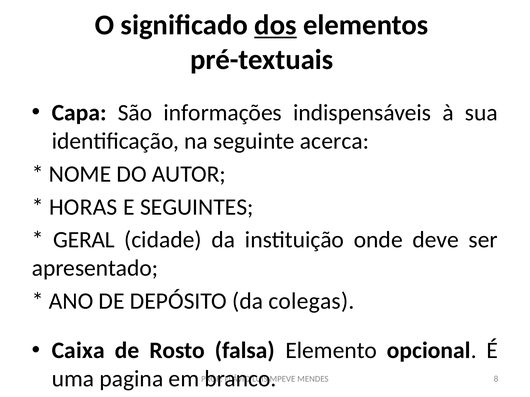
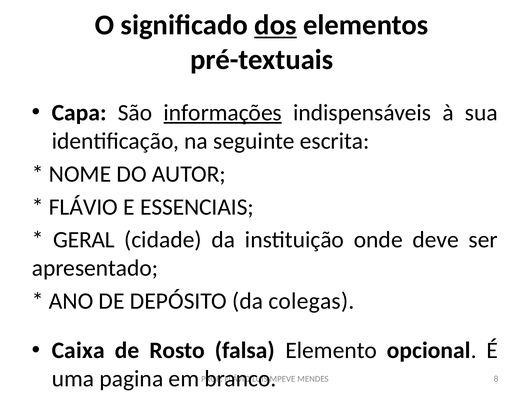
informações underline: none -> present (223, 113)
acerca: acerca -> escrita (335, 141)
HORAS: HORAS -> FLÁVIO (83, 207)
SEGUINTES: SEGUINTES -> ESSENCIAIS (197, 207)
